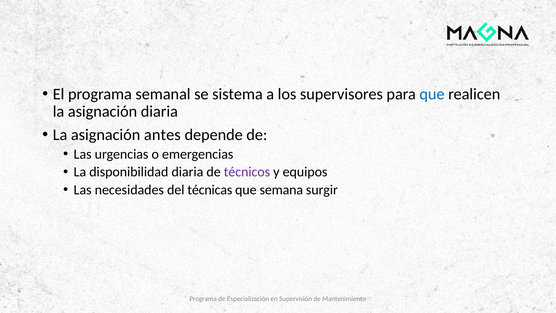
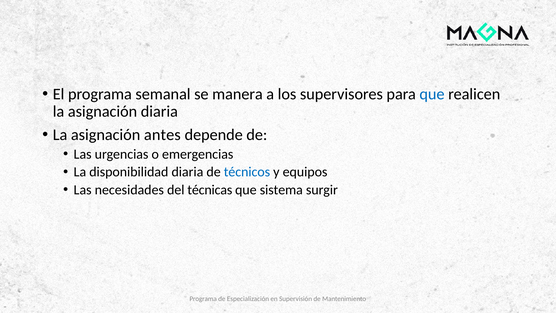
sistema: sistema -> manera (237, 94)
técnicos colour: purple -> blue (247, 172)
semana: semana -> sistema (281, 190)
